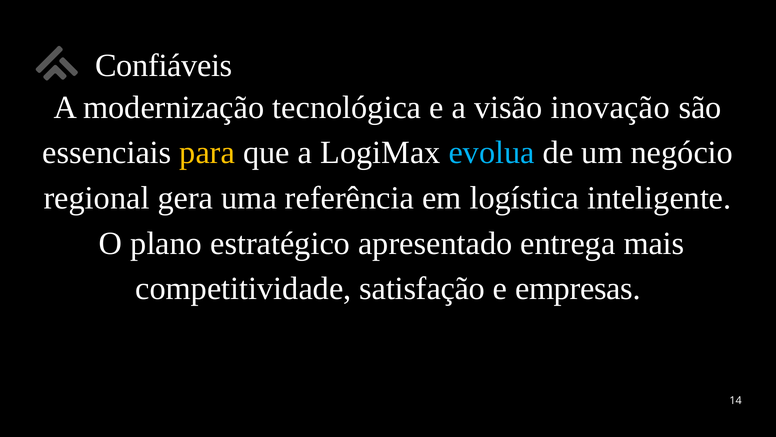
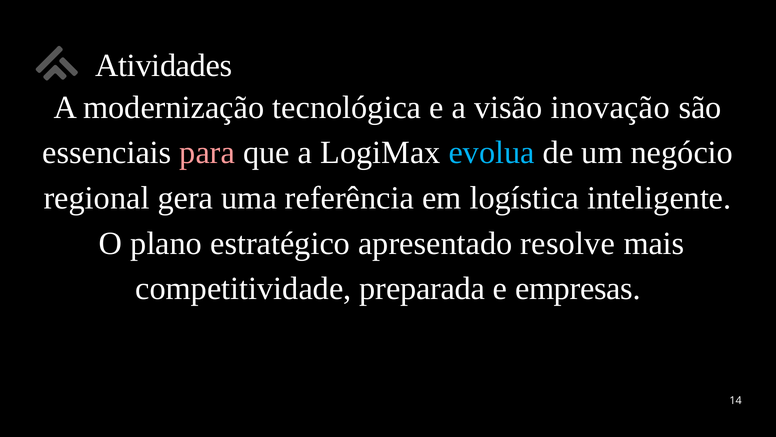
Confiáveis: Confiáveis -> Atividades (164, 65)
para colour: yellow -> pink (207, 153)
entrega: entrega -> resolve (568, 243)
satisfação: satisfação -> preparada (422, 288)
